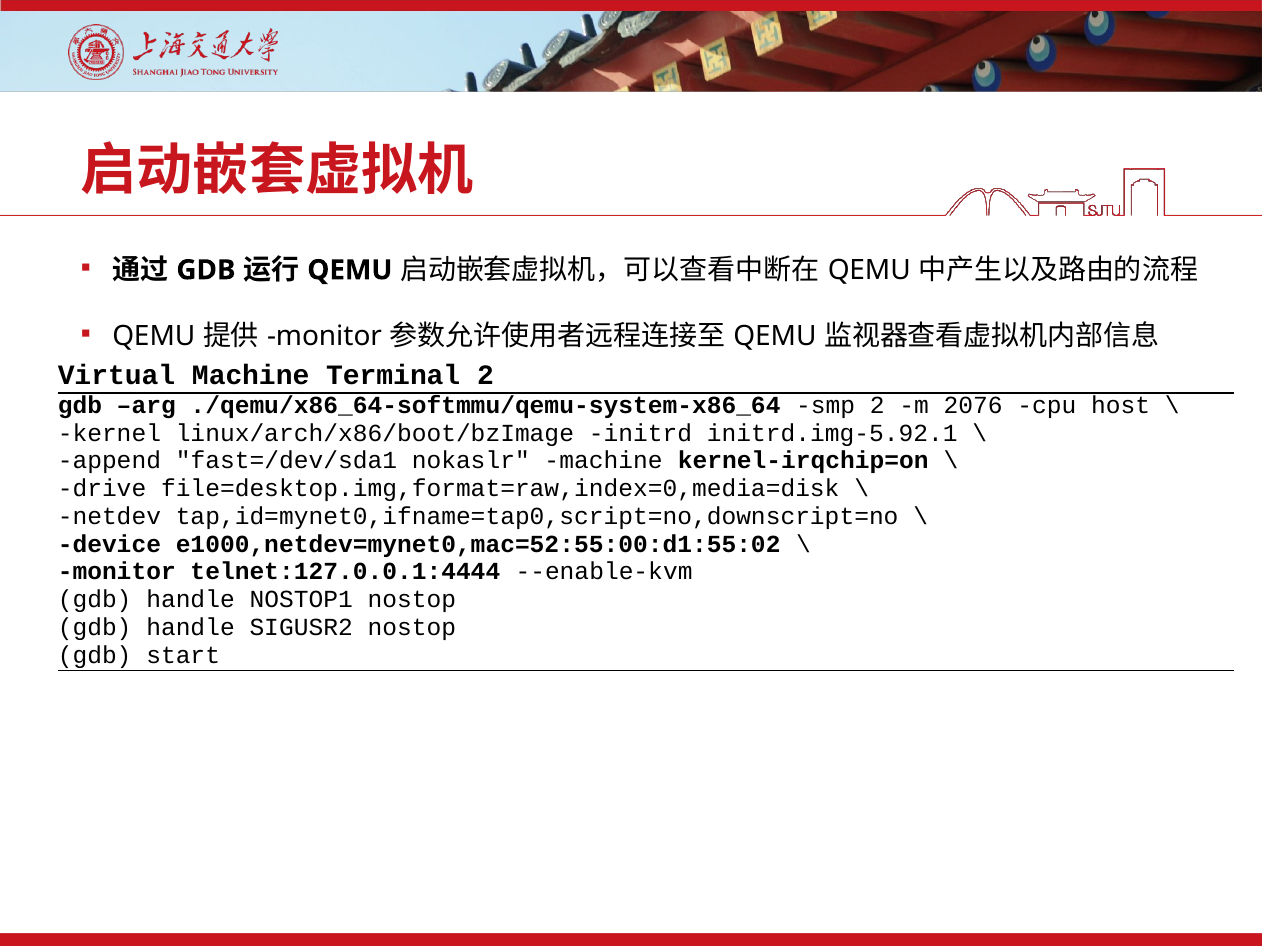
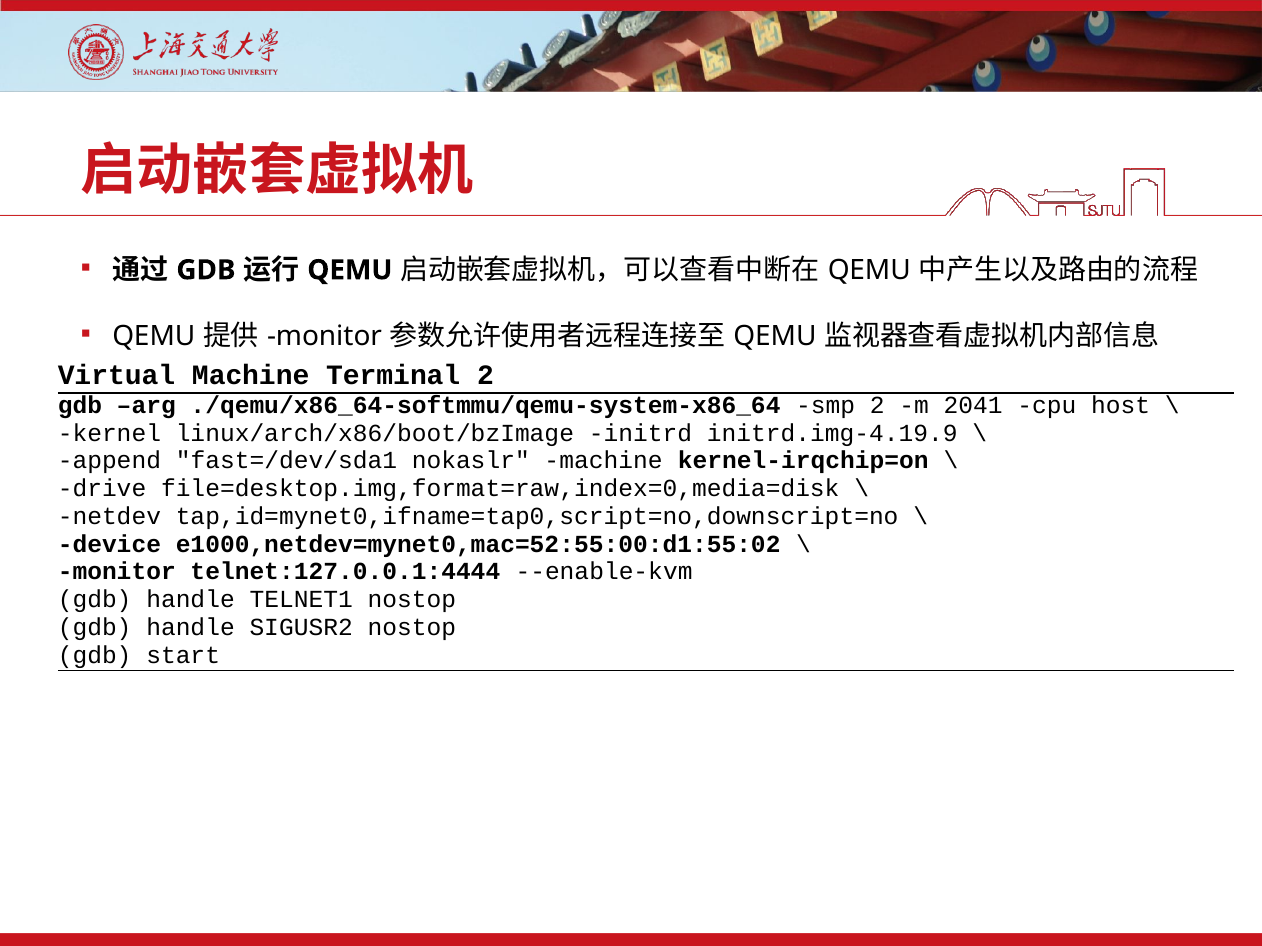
2076: 2076 -> 2041 (973, 406)
initrd.img-5.92.1: initrd.img-5.92.1 -> initrd.img-4.19.9 (832, 433)
NOSTOP1: NOSTOP1 -> TELNET1 (301, 600)
